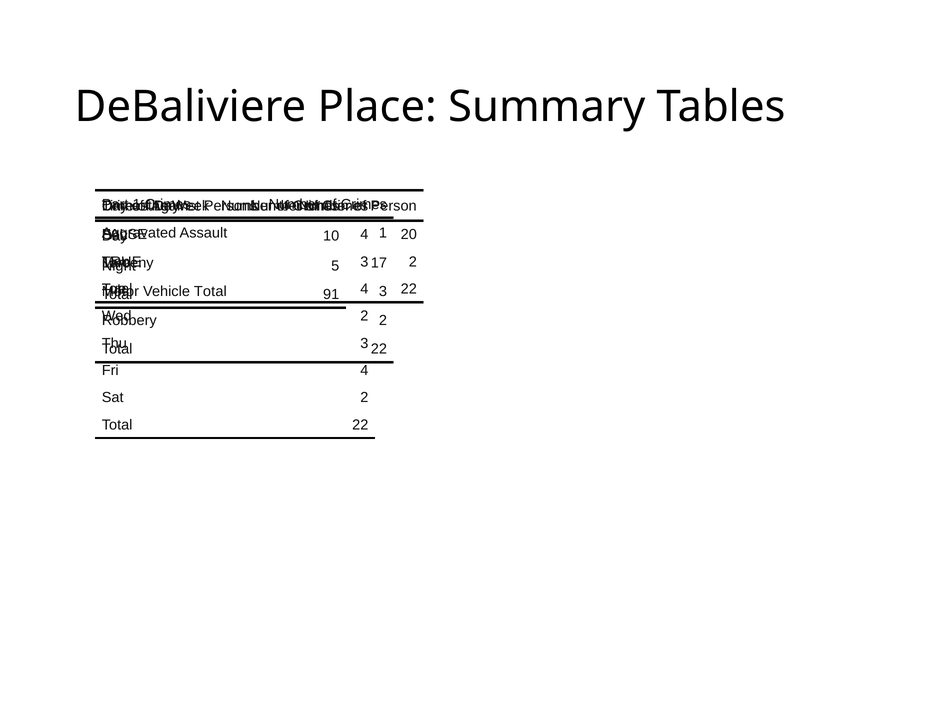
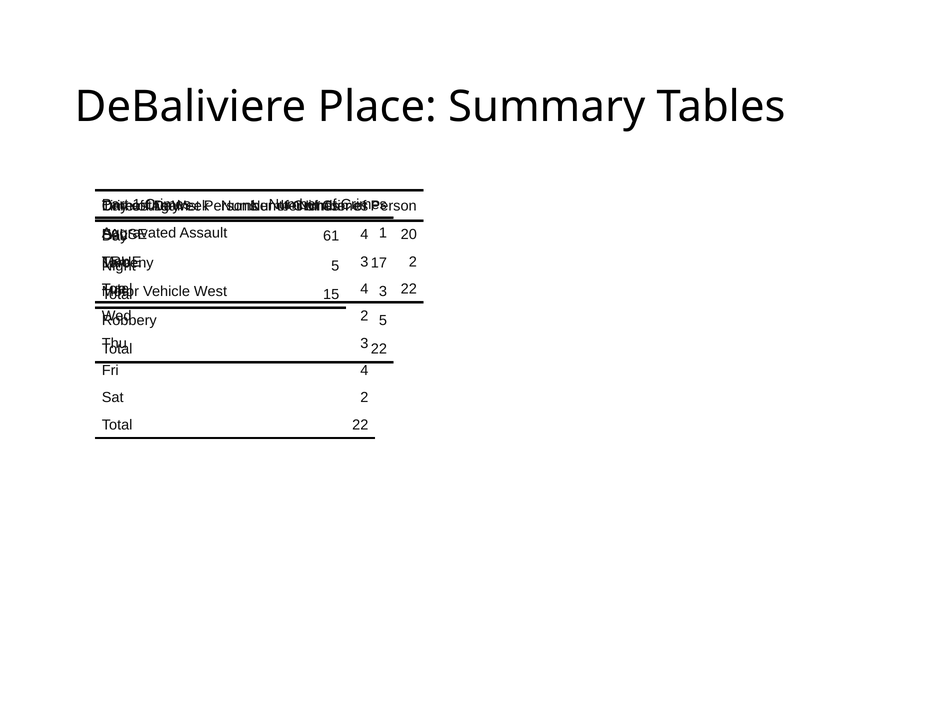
10: 10 -> 61 (331, 236)
Vehicle Total: Total -> West (210, 292)
91: 91 -> 15 (331, 294)
2: 2 -> 5 (383, 320)
